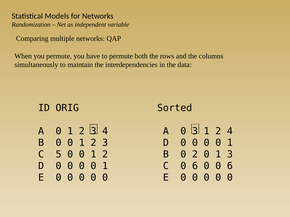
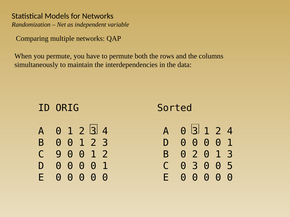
5: 5 -> 9 (59, 155)
C 0 6: 6 -> 3 (195, 166)
0 0 6: 6 -> 5 (230, 166)
